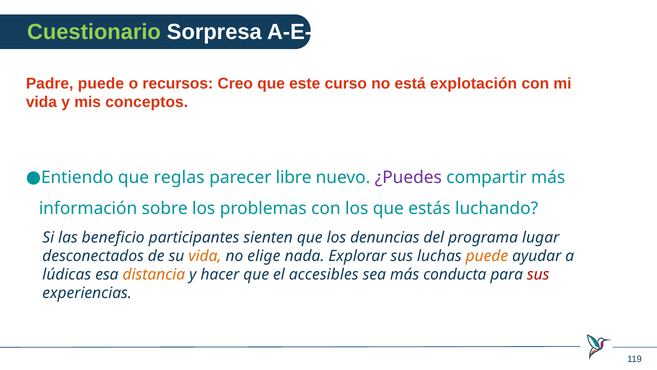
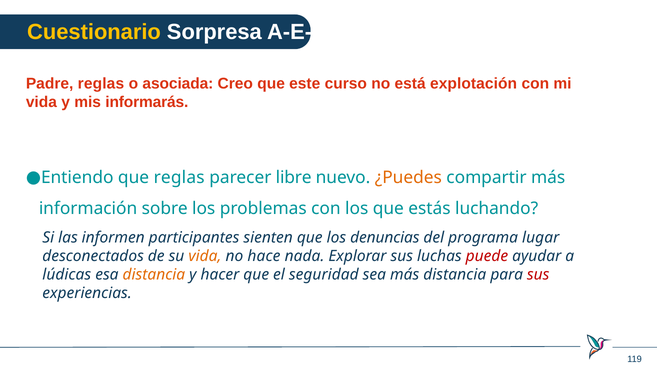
Cuestionario colour: light green -> yellow (94, 32)
Padre puede: puede -> reglas (101, 83)
recursos: recursos -> asociada (178, 83)
conceptos: conceptos -> informarás (147, 102)
¿Puedes colour: purple -> orange (408, 177)
beneficio: beneficio -> informen (113, 237)
elige: elige -> hace (264, 256)
puede colour: orange -> red (487, 256)
accesibles: accesibles -> seguridad (324, 274)
más conducta: conducta -> distancia (455, 274)
